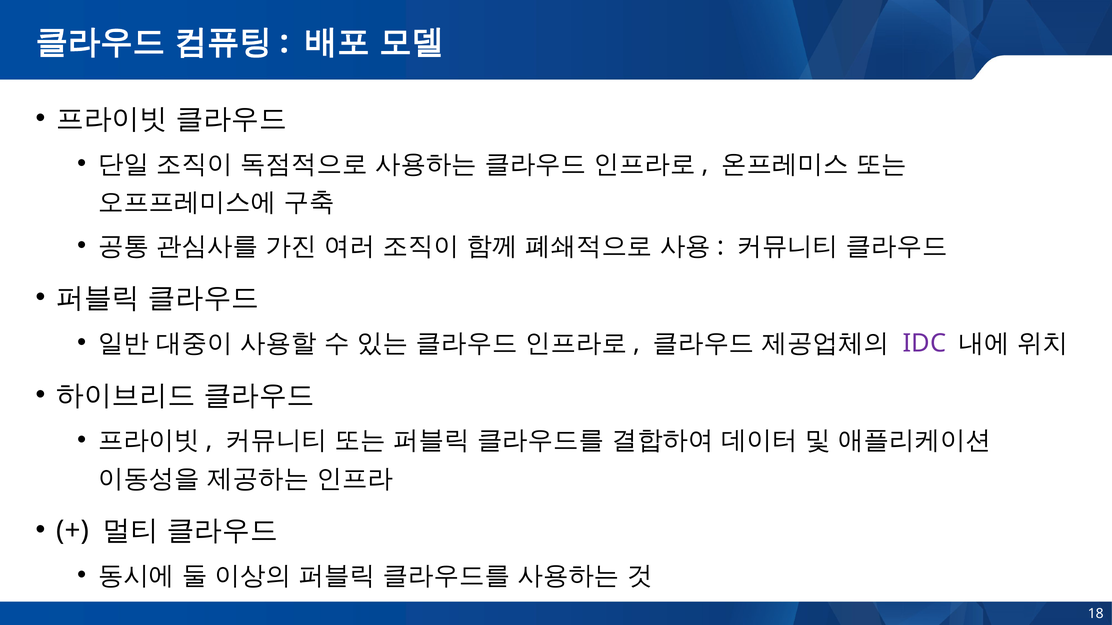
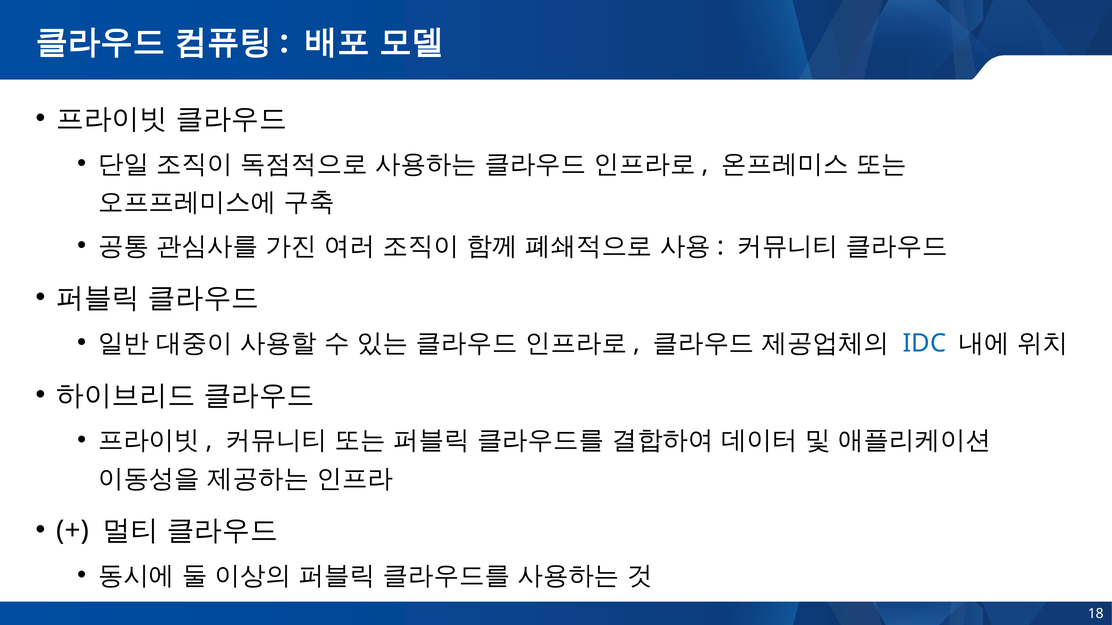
IDC colour: purple -> blue (924, 344)
